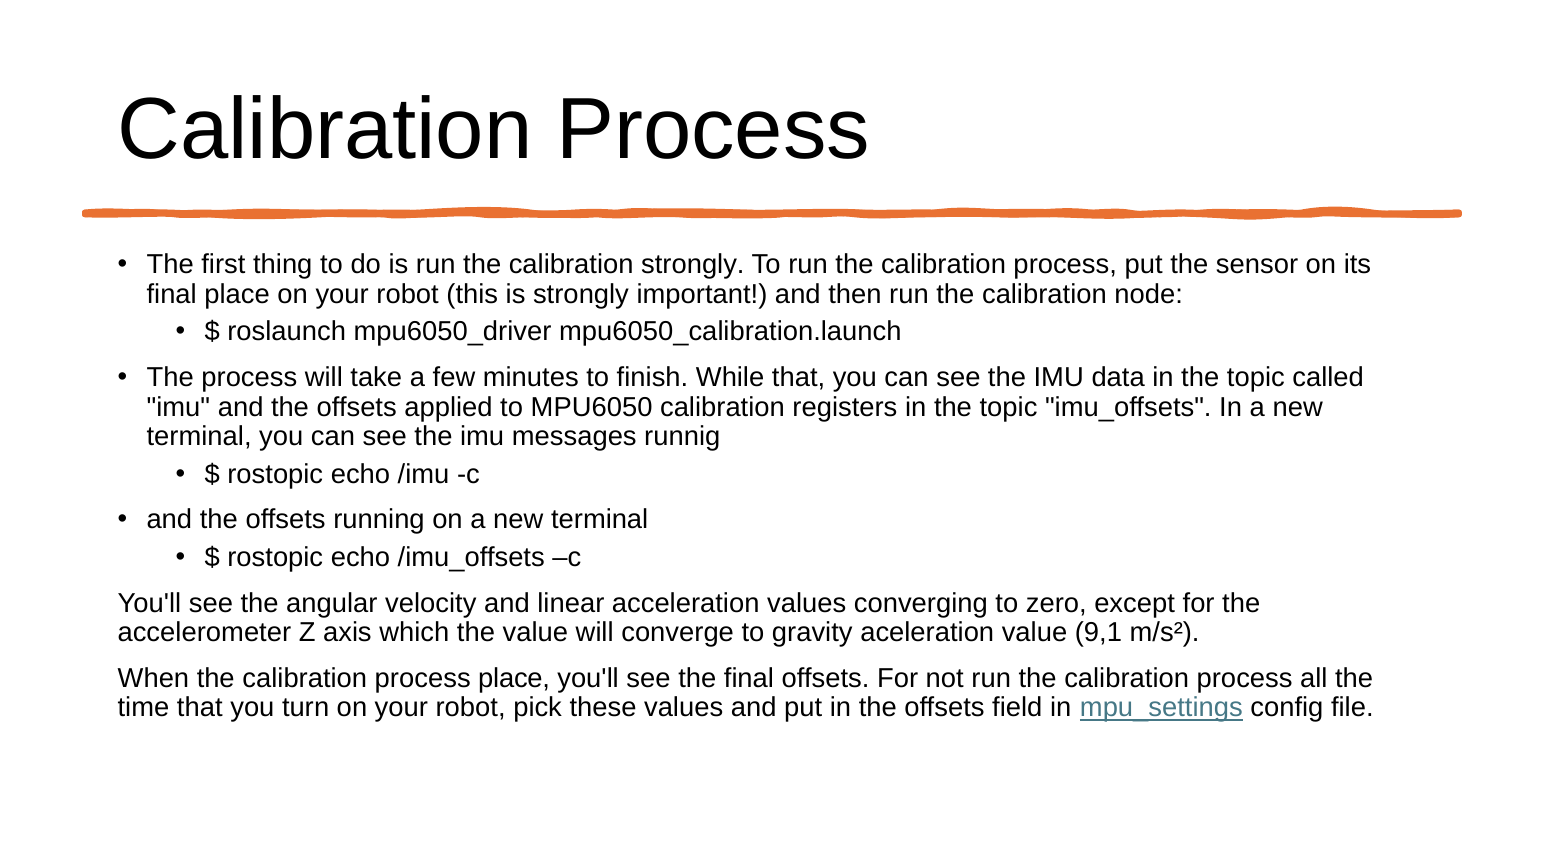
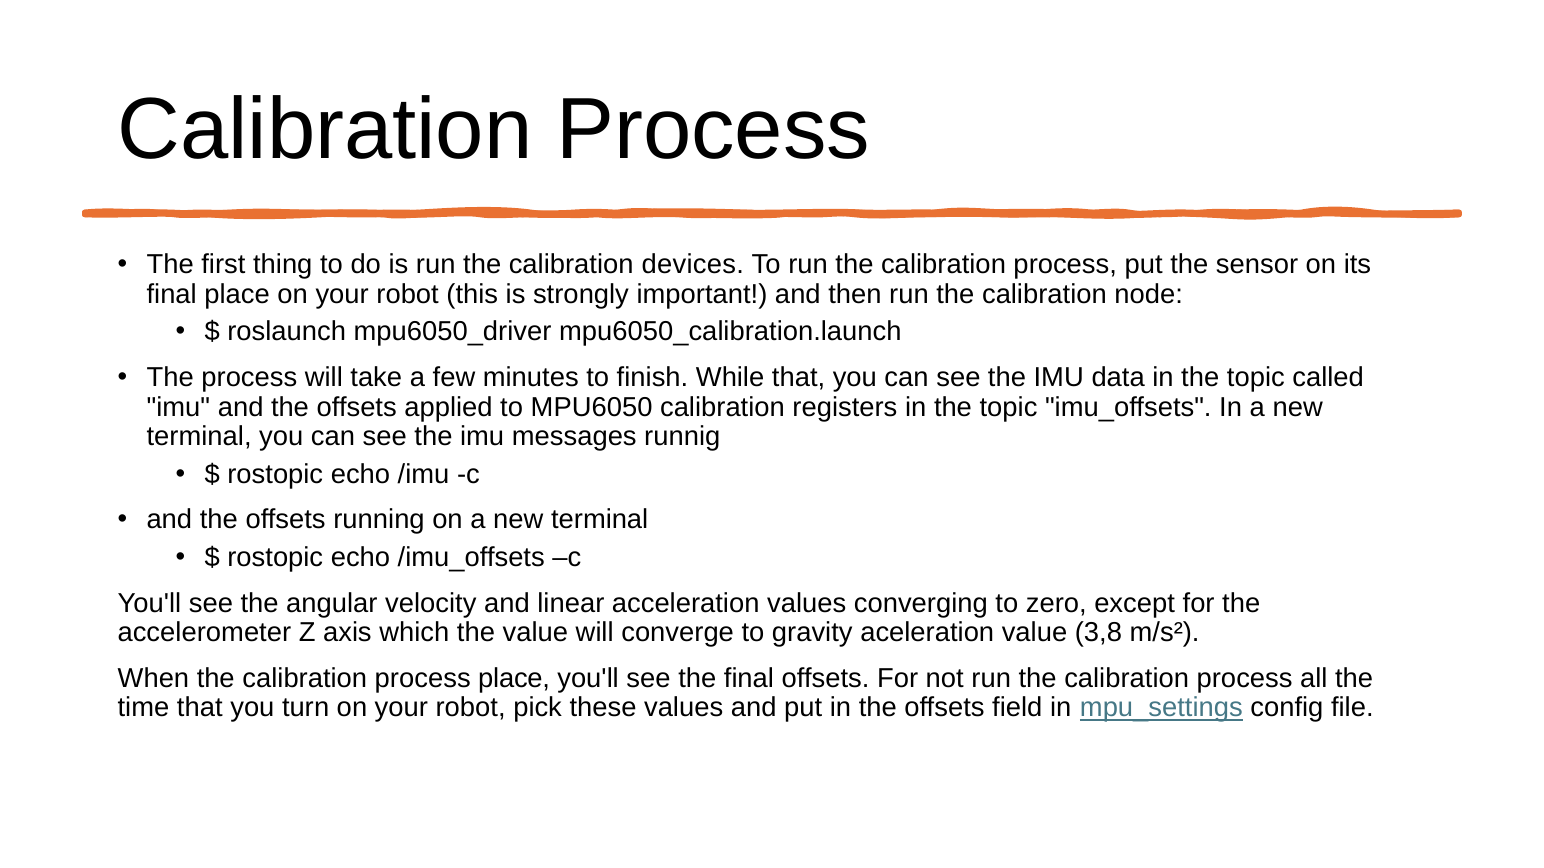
calibration strongly: strongly -> devices (693, 265)
9,1: 9,1 -> 3,8 (1098, 633)
